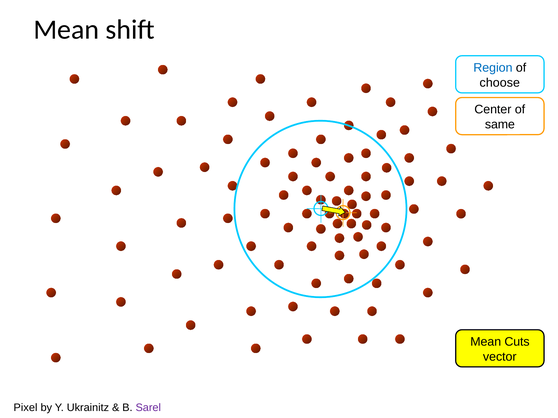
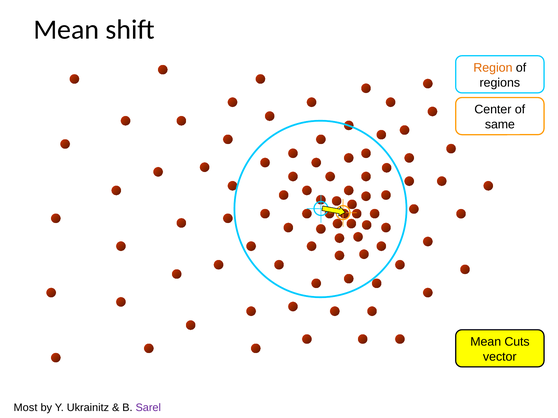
Region colour: blue -> orange (493, 68)
choose: choose -> regions (500, 83)
Pixel: Pixel -> Most (26, 408)
